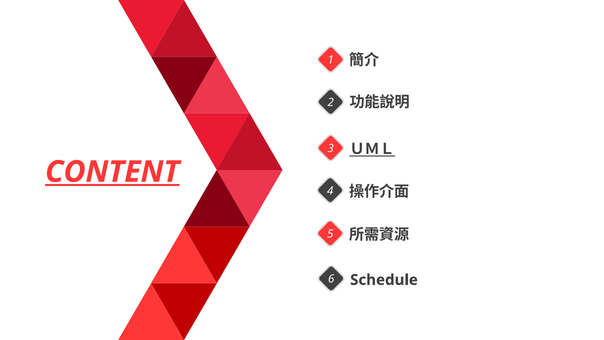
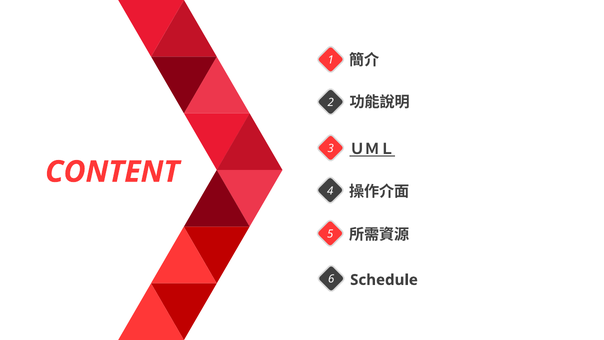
CONTENT underline: present -> none (112, 172)
